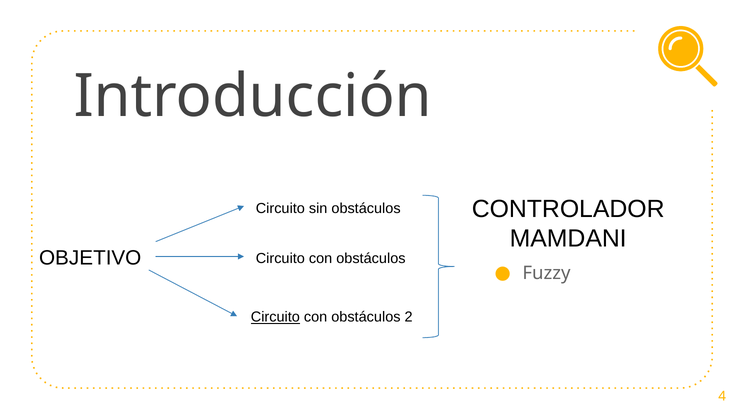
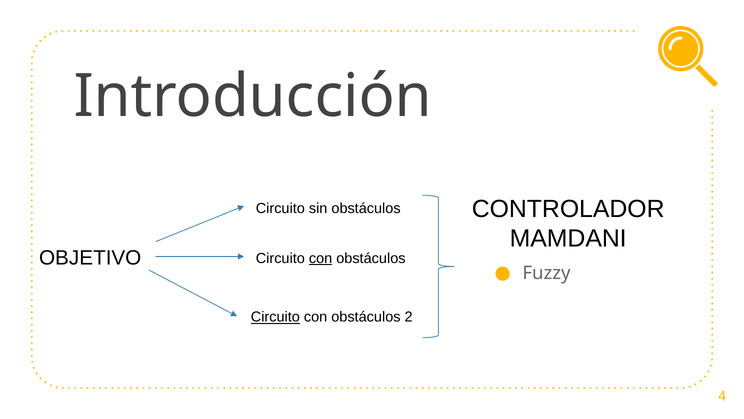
con underline: none -> present (321, 258)
